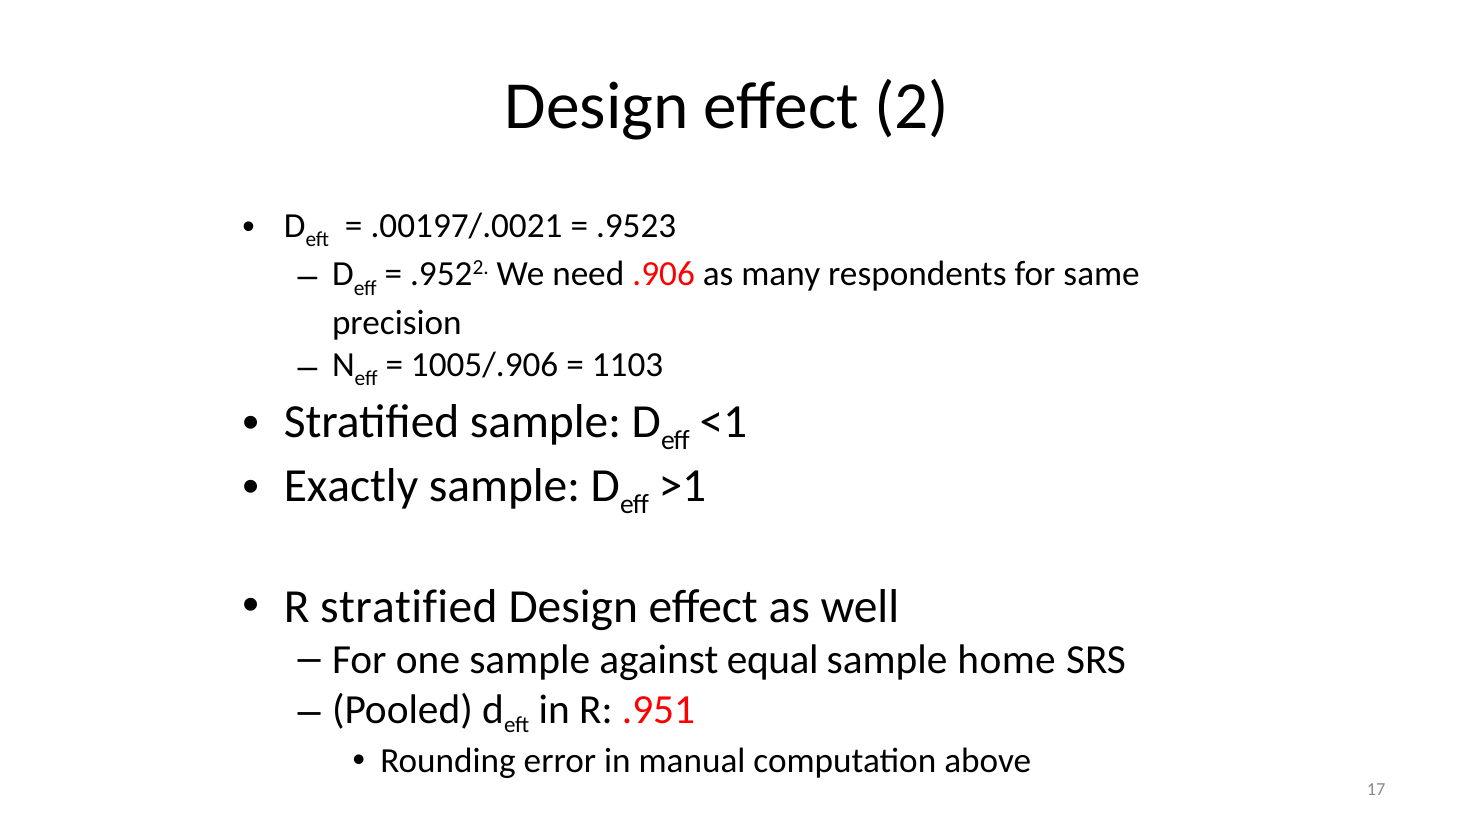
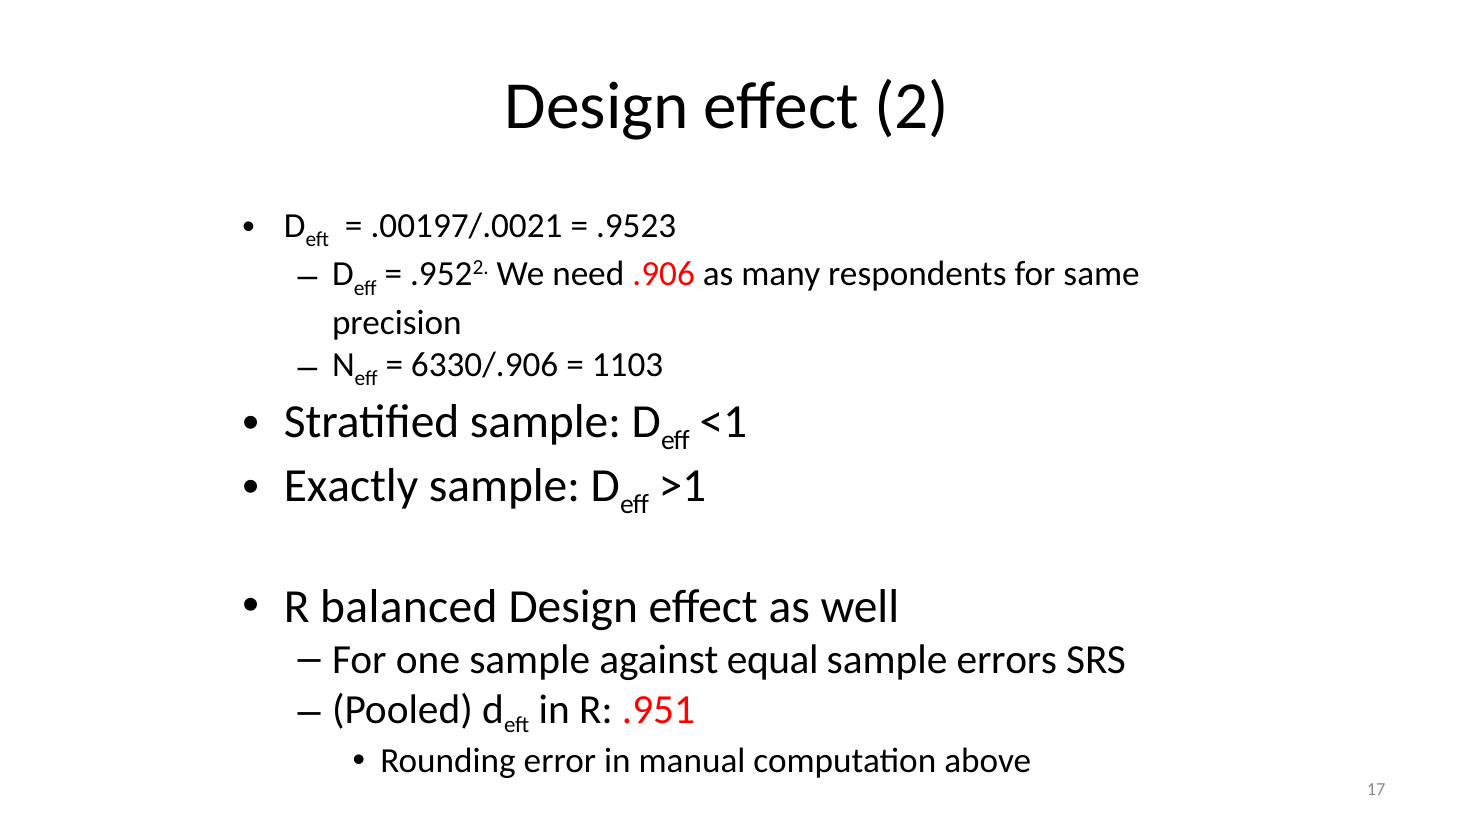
1005/.906: 1005/.906 -> 6330/.906 (485, 365)
R stratified: stratified -> balanced (409, 607)
home: home -> errors (1007, 660)
